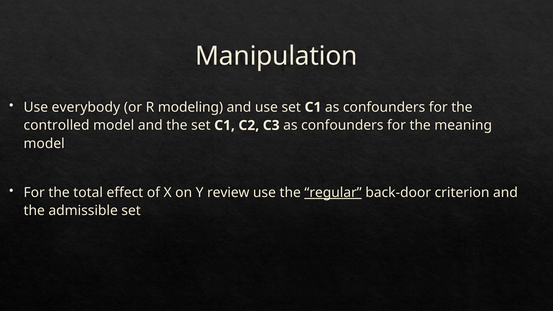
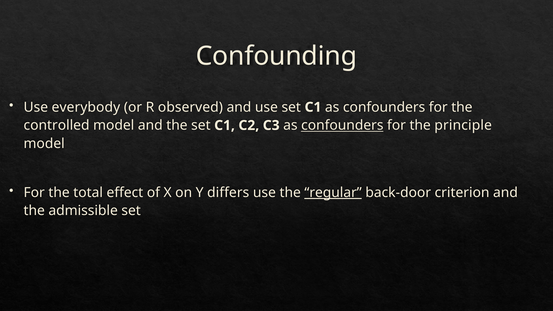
Manipulation: Manipulation -> Confounding (276, 56)
modeling: modeling -> observed (190, 107)
confounders underline: none -> present (342, 125)
meaning: meaning -> principle (463, 125)
review: review -> differs (228, 193)
